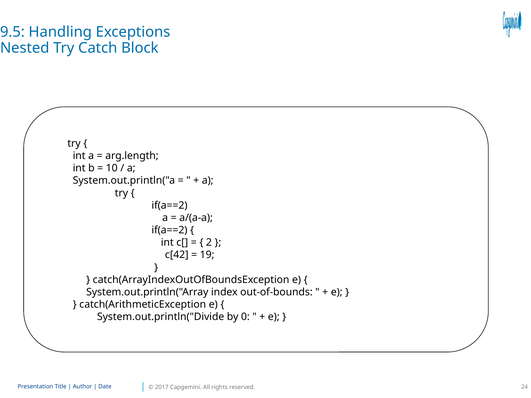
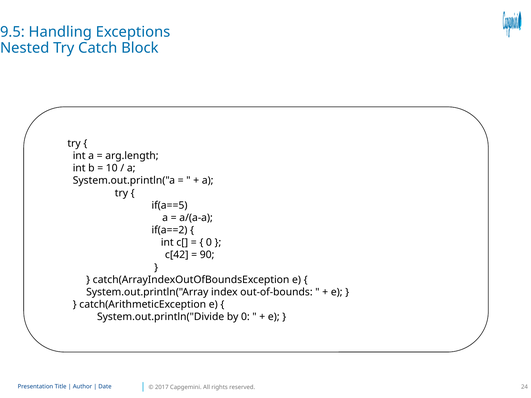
if(a==2: if(a==2 -> if(a==5 (169, 205)
2: 2 -> 0 (209, 243)
19: 19 -> 90 (207, 255)
